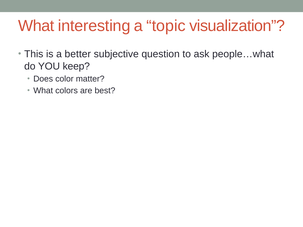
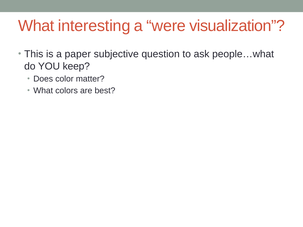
topic: topic -> were (166, 26)
better: better -> paper (78, 54)
